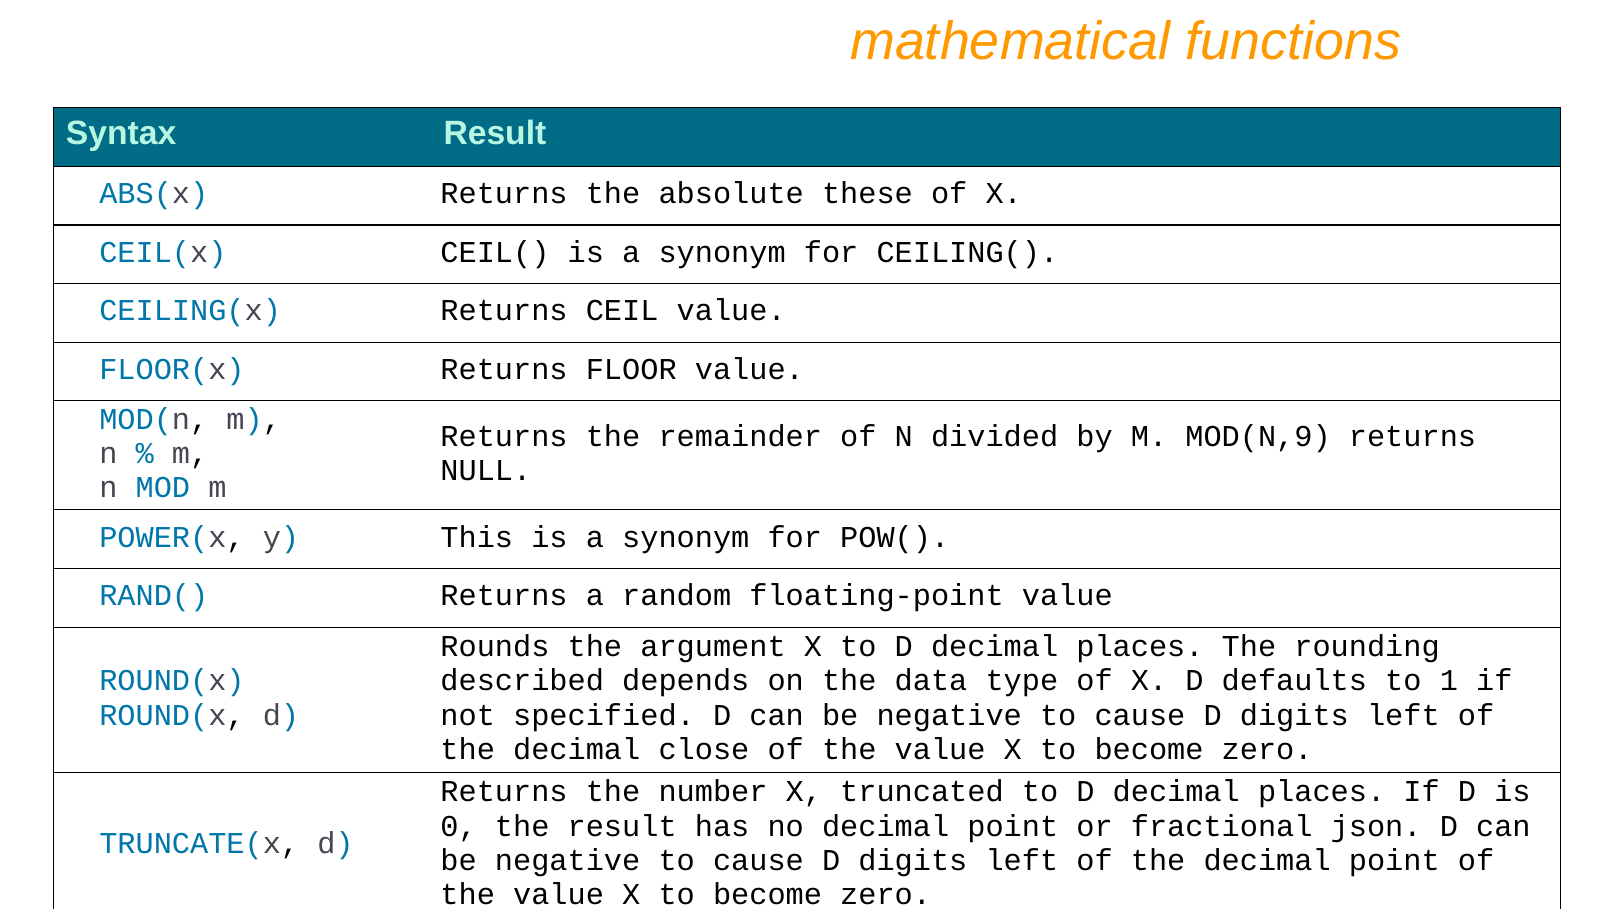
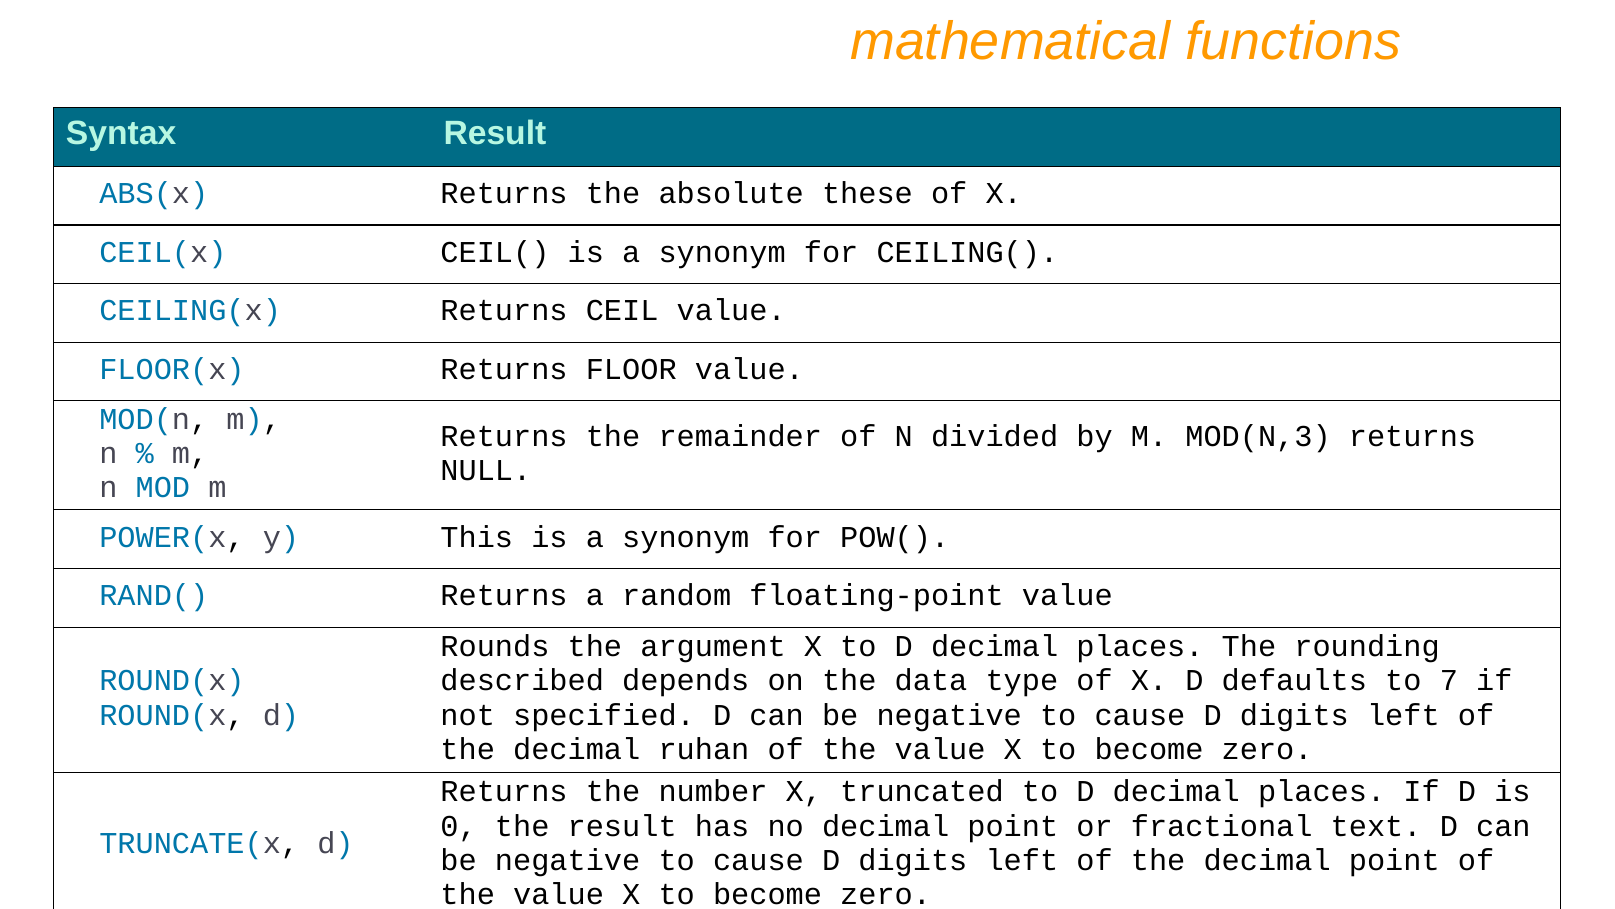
MOD(N,9: MOD(N,9 -> MOD(N,3 (1258, 436)
1: 1 -> 7 (1449, 680)
close: close -> ruhan (704, 749)
json: json -> text (1376, 826)
